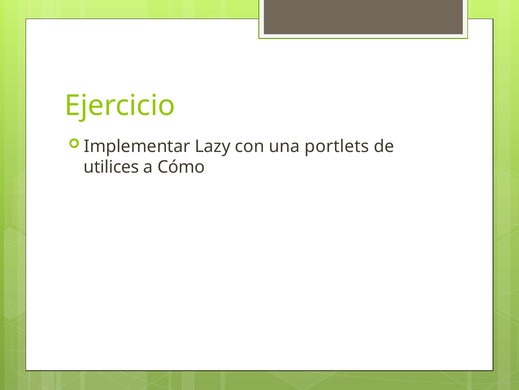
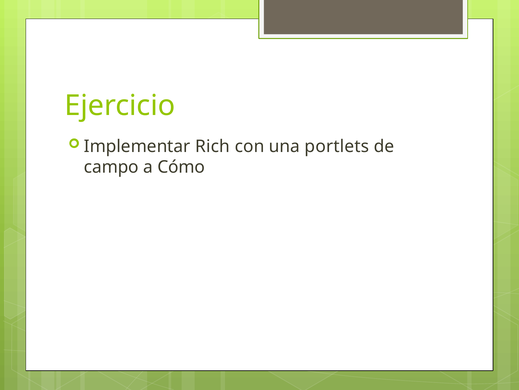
Lazy: Lazy -> Rich (213, 146)
utilices: utilices -> campo (111, 167)
